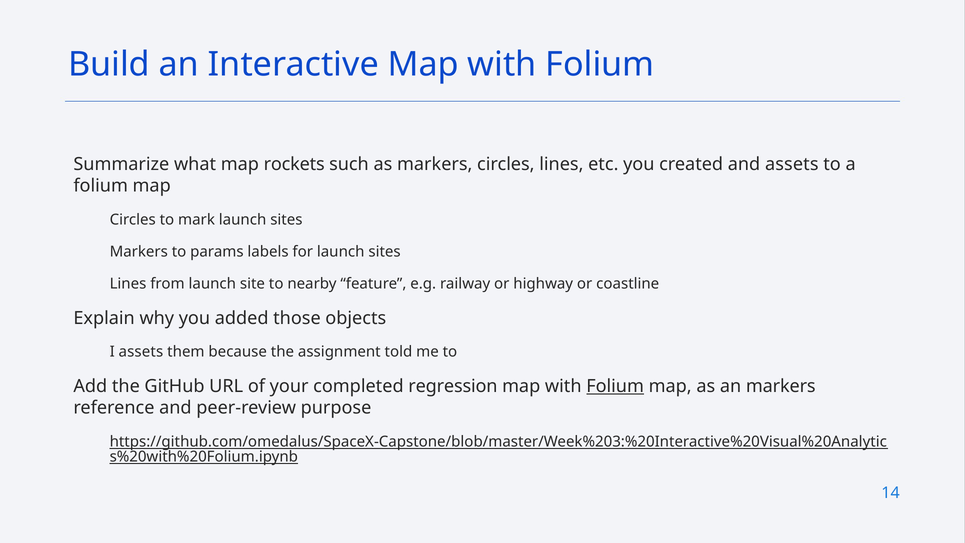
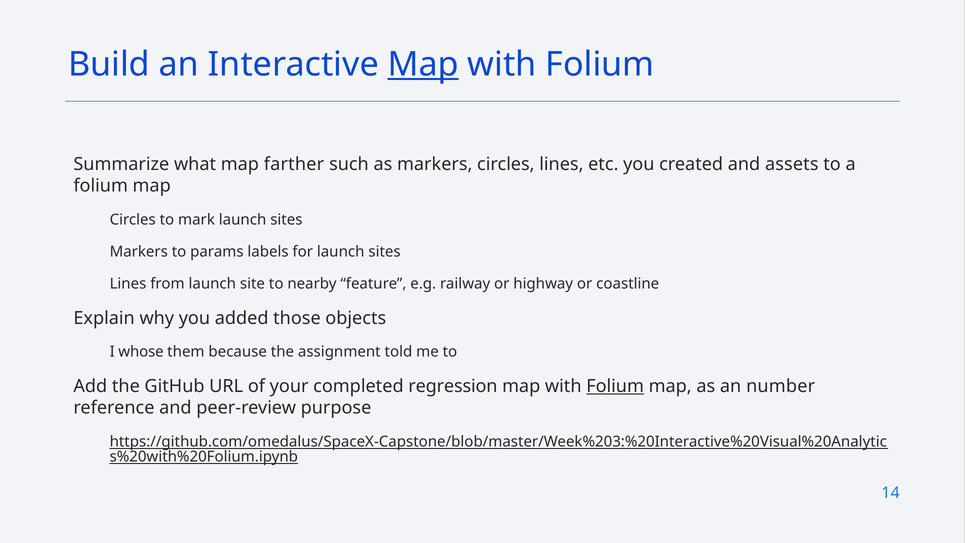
Map underline: none -> present (423, 64)
rockets: rockets -> farther (294, 164)
I assets: assets -> whose (141, 352)
an markers: markers -> number (781, 386)
